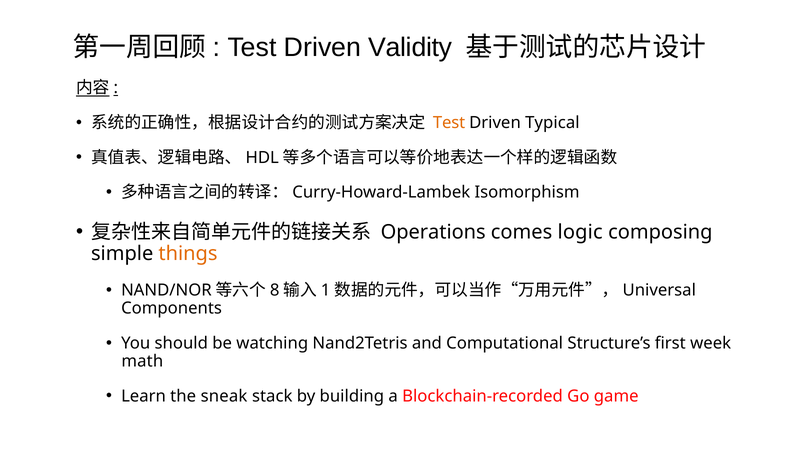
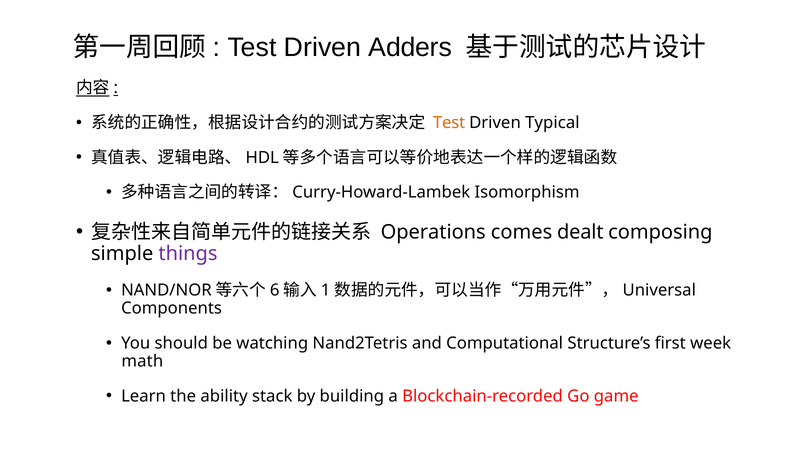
Validity: Validity -> Adders (410, 47)
logic: logic -> dealt (580, 232)
things colour: orange -> purple (188, 254)
8: 8 -> 6 (275, 290)
sneak: sneak -> ability (224, 396)
